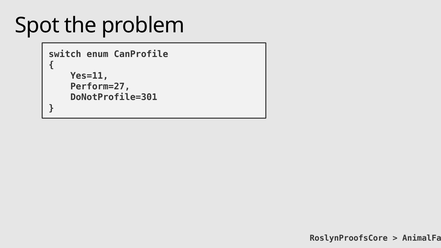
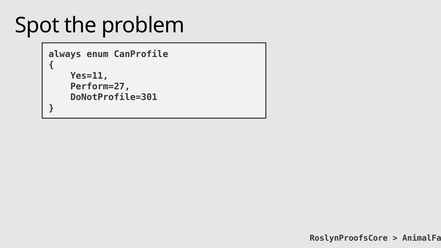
switch: switch -> always (65, 54)
